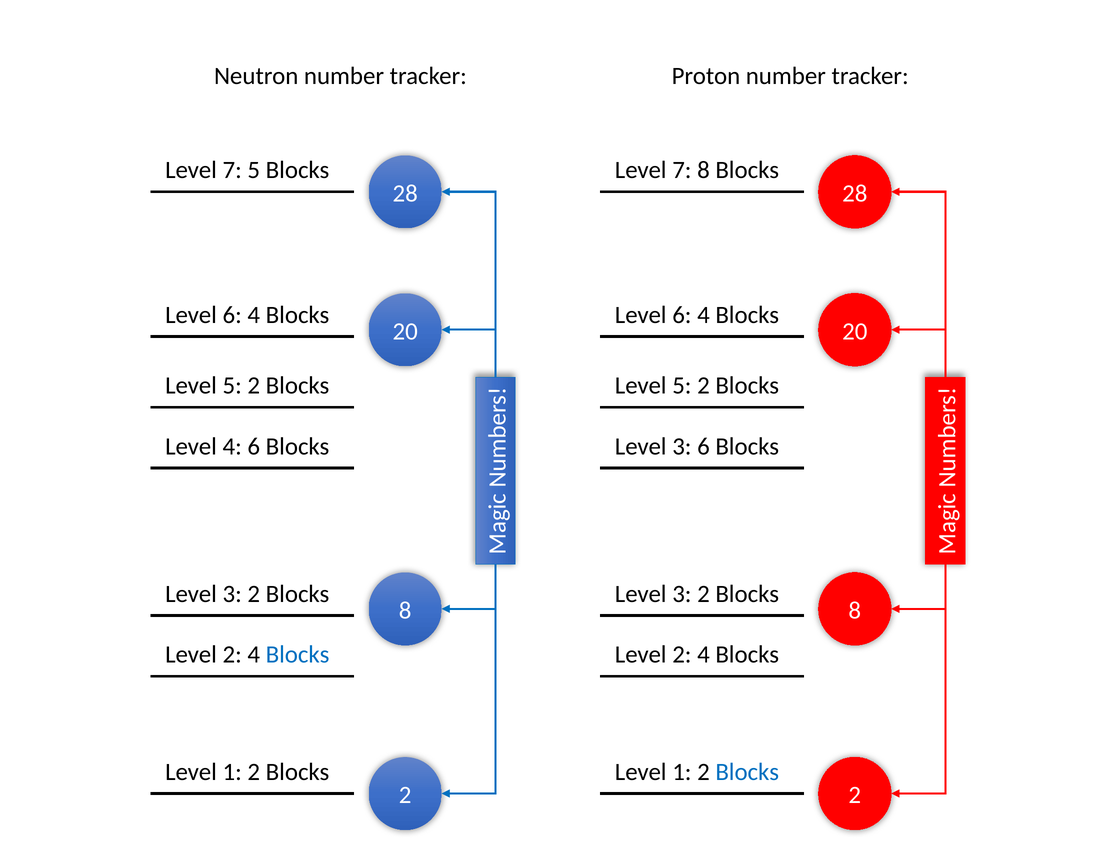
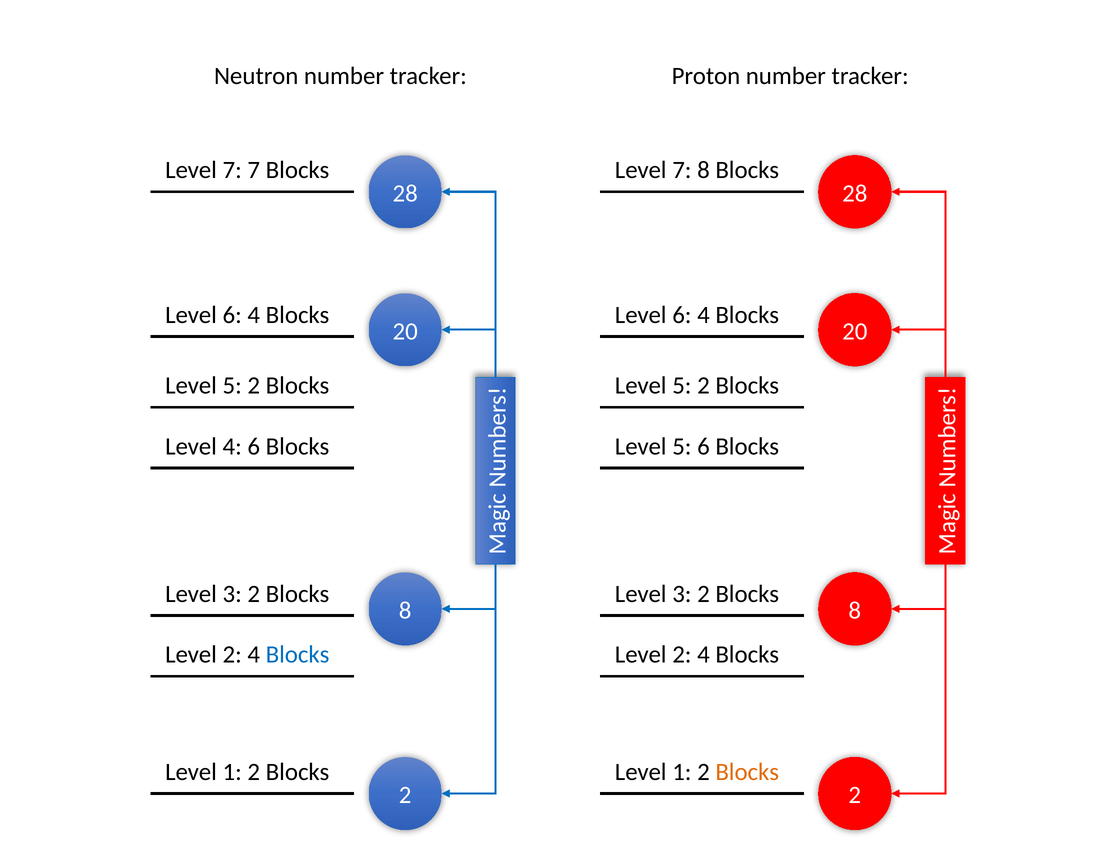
7 5: 5 -> 7 (254, 170)
3: 3 -> 5 (682, 446)
Blocks colour: blue -> orange (747, 772)
